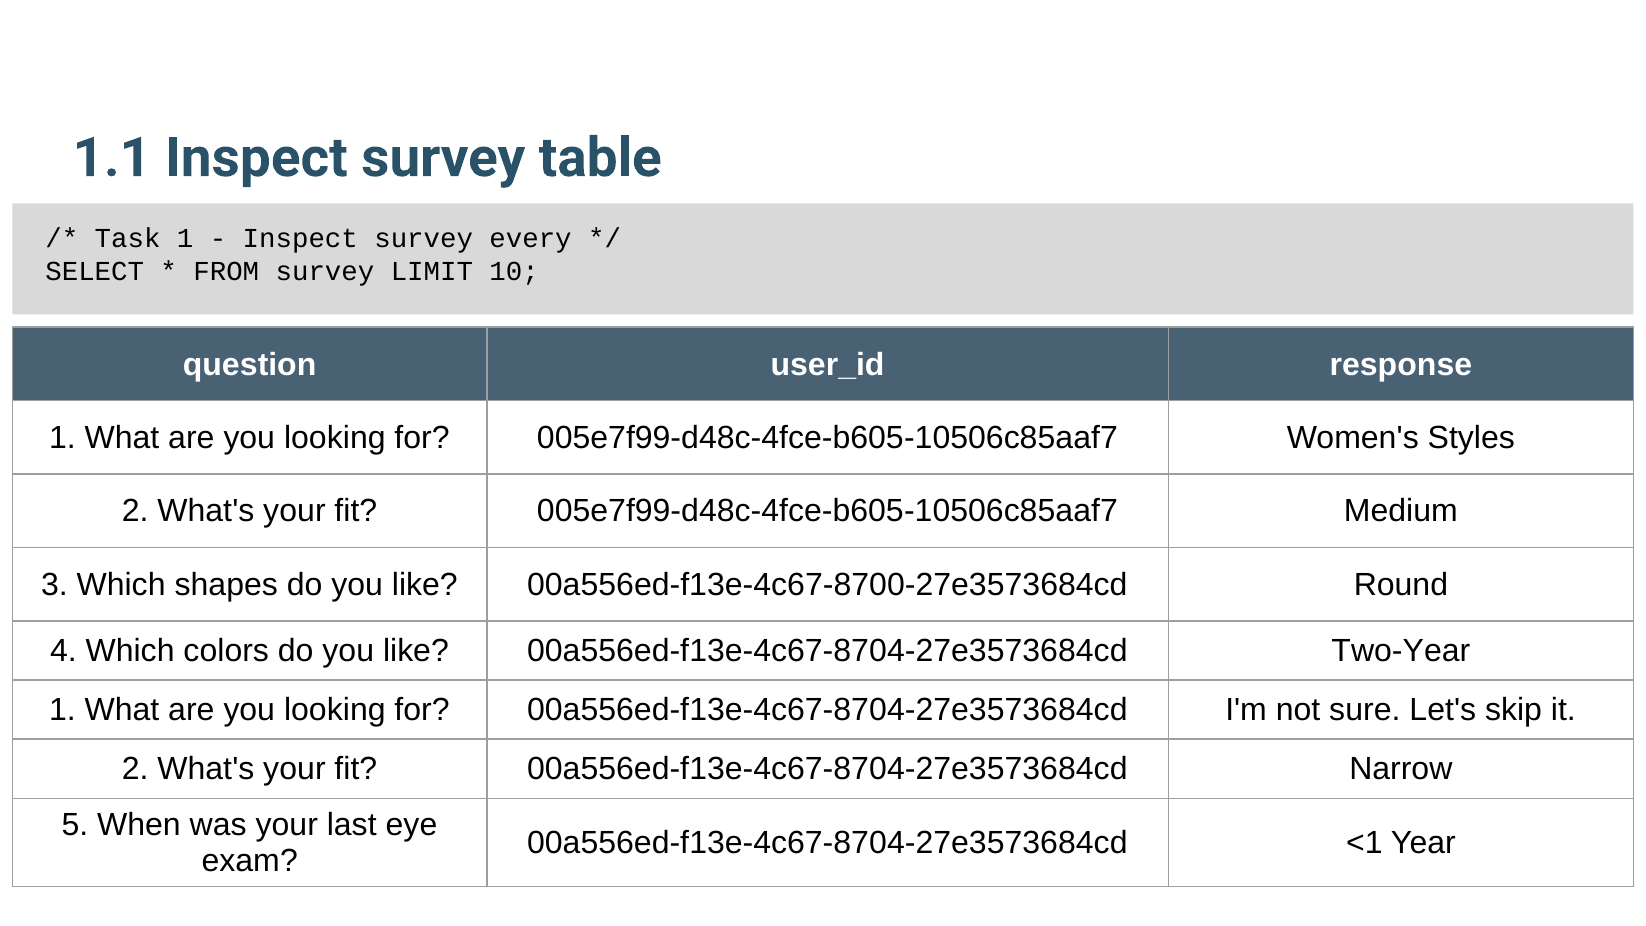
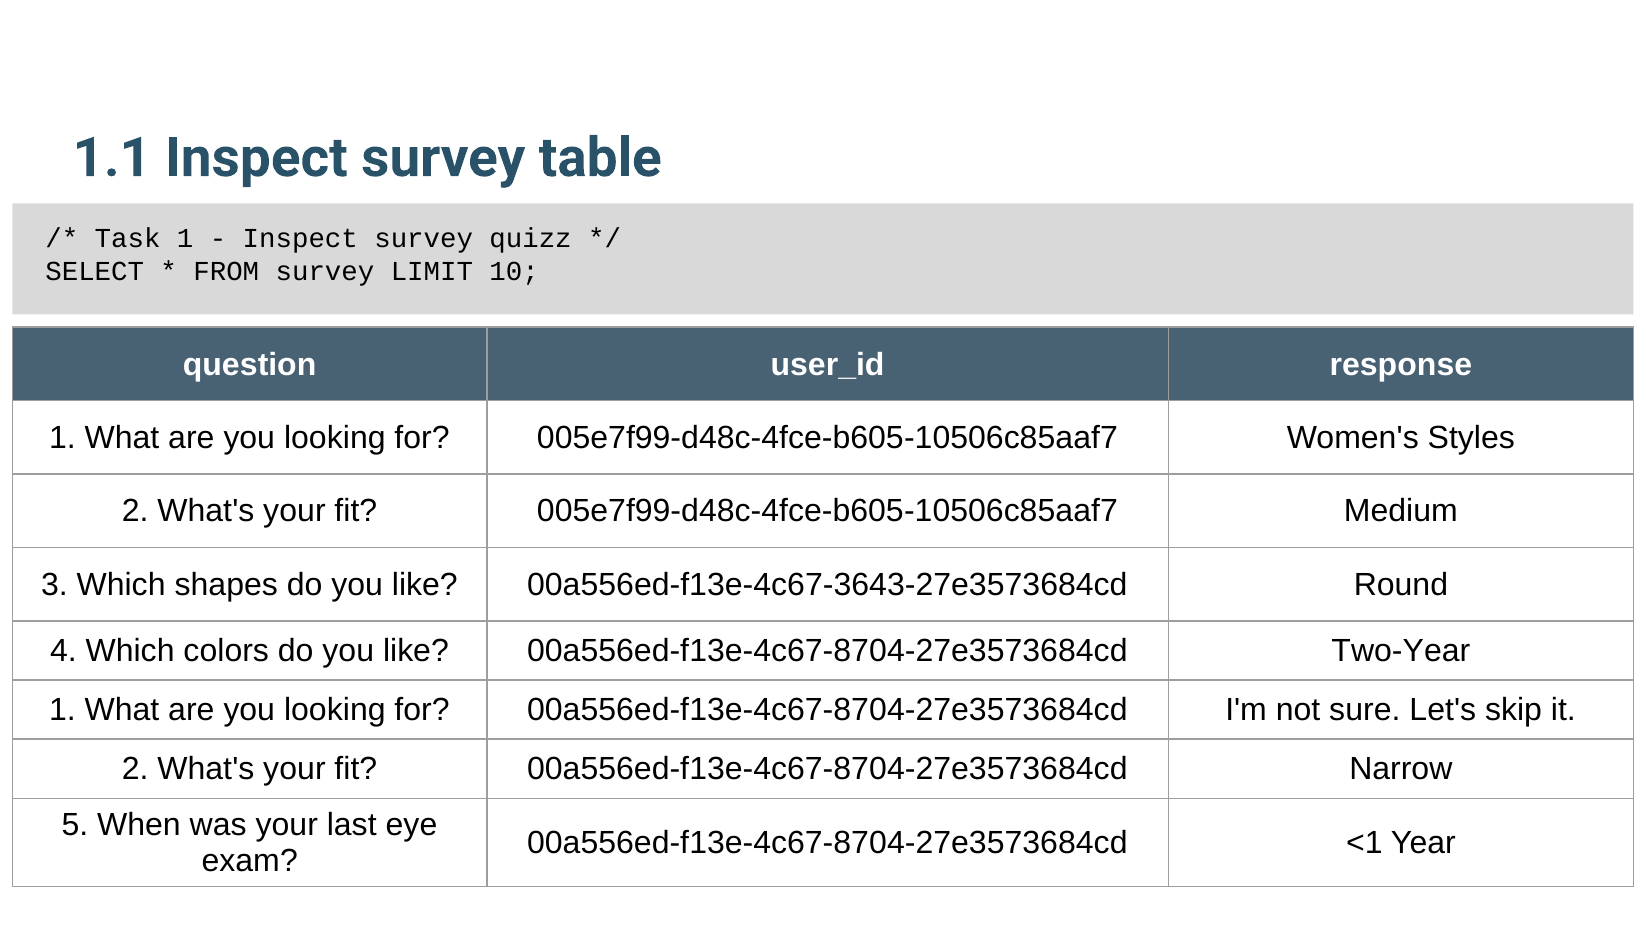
every: every -> quizz (531, 238)
00a556ed-f13e-4c67-8700-27e3573684cd: 00a556ed-f13e-4c67-8700-27e3573684cd -> 00a556ed-f13e-4c67-3643-27e3573684cd (827, 585)
